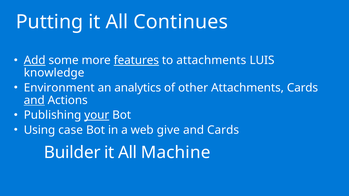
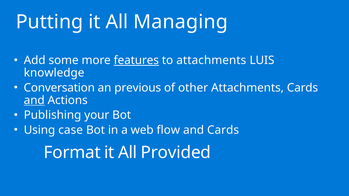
Continues: Continues -> Managing (181, 22)
Add underline: present -> none (35, 60)
Environment: Environment -> Conversation (59, 88)
analytics: analytics -> previous (138, 88)
your underline: present -> none (97, 115)
give: give -> flow (168, 130)
Builder: Builder -> Format (72, 153)
Machine: Machine -> Provided (176, 153)
